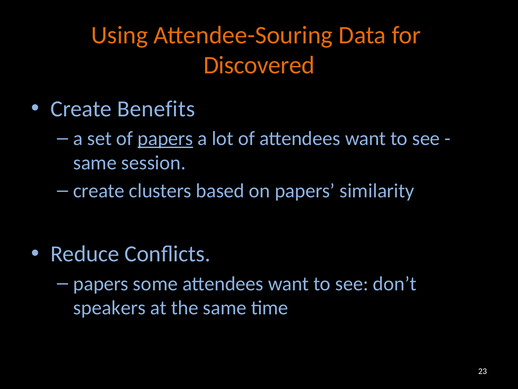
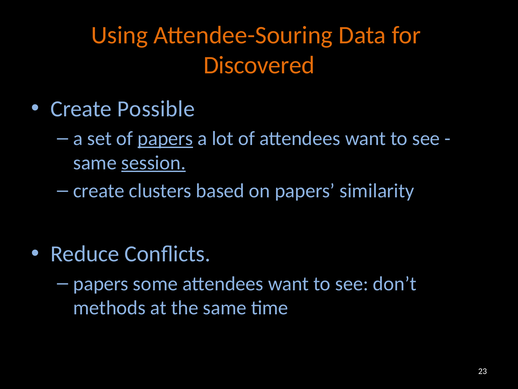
Benefits: Benefits -> Possible (156, 109)
session underline: none -> present (154, 163)
speakers: speakers -> methods (109, 307)
